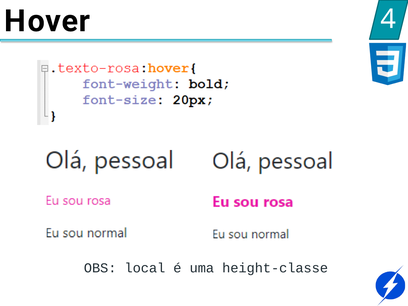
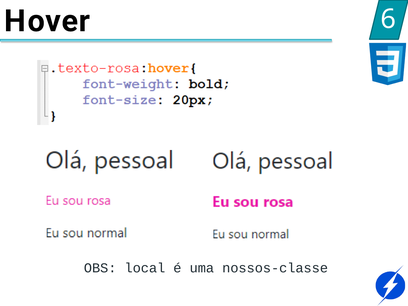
4: 4 -> 6 (388, 19)
height-classe: height-classe -> nossos-classe (275, 268)
